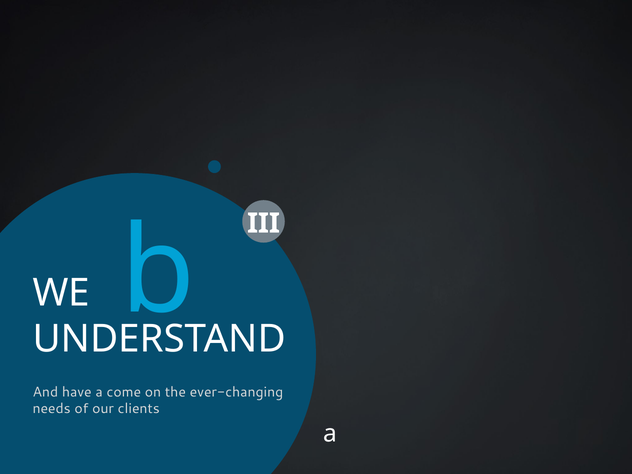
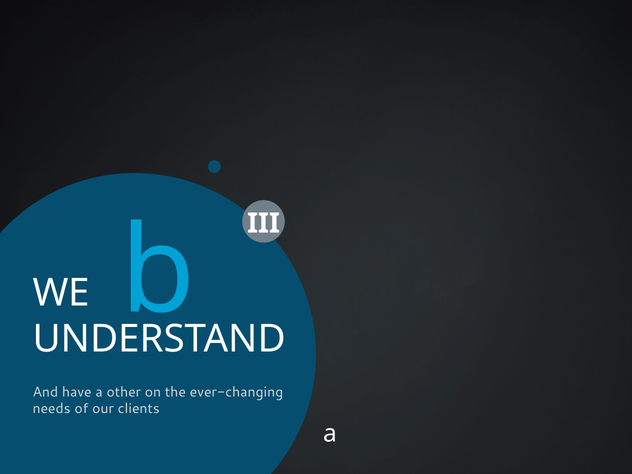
come: come -> other (124, 392)
